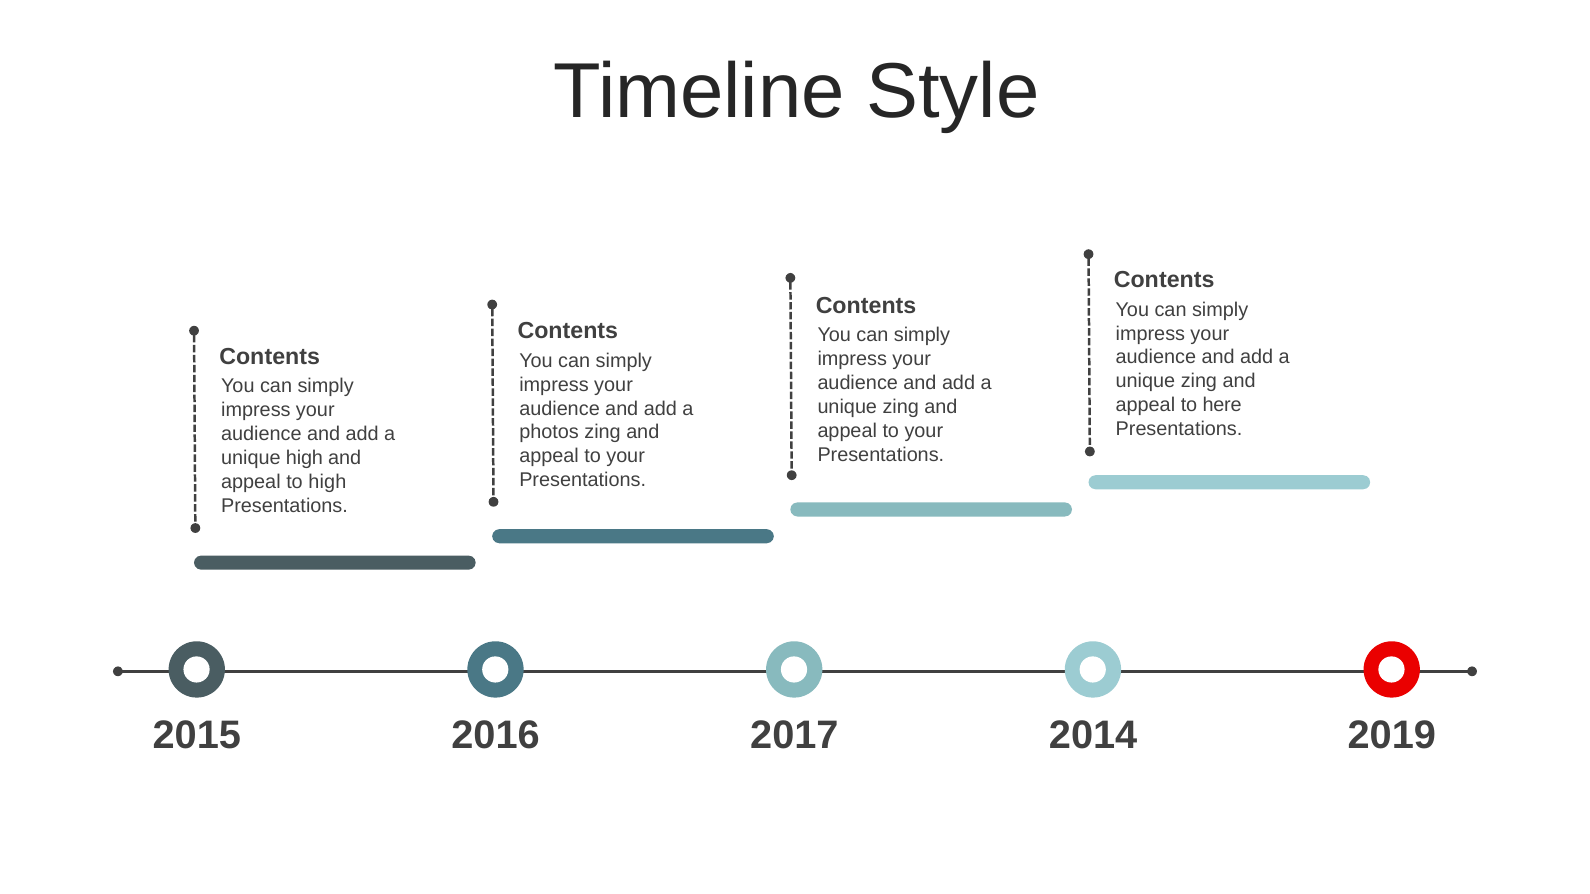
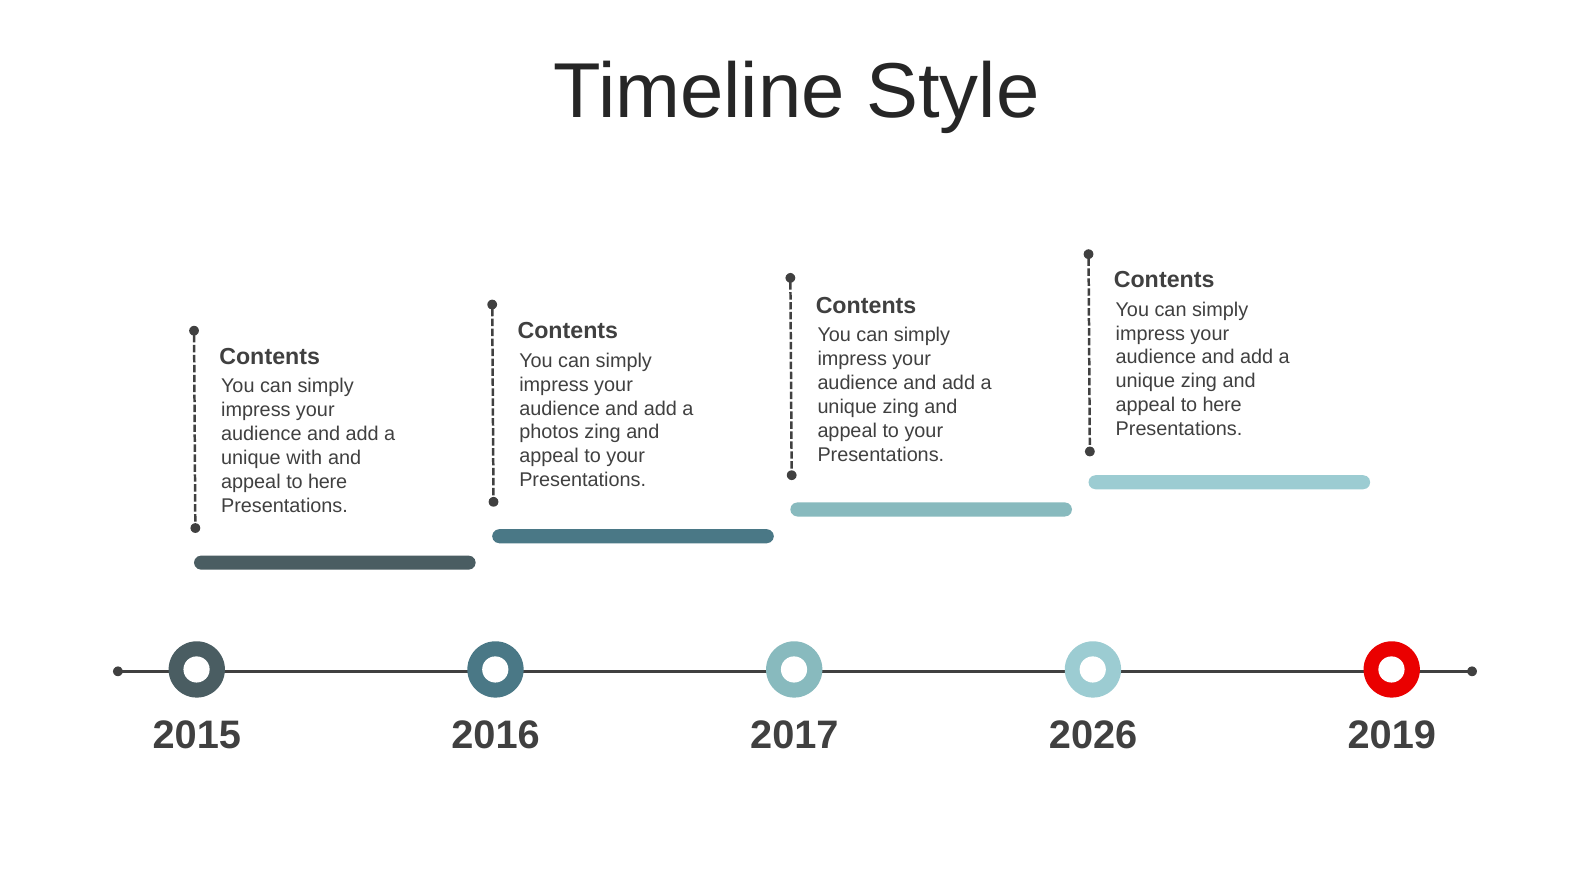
unique high: high -> with (304, 458)
high: high -> here (328, 482)
2014: 2014 -> 2026 (1093, 736)
